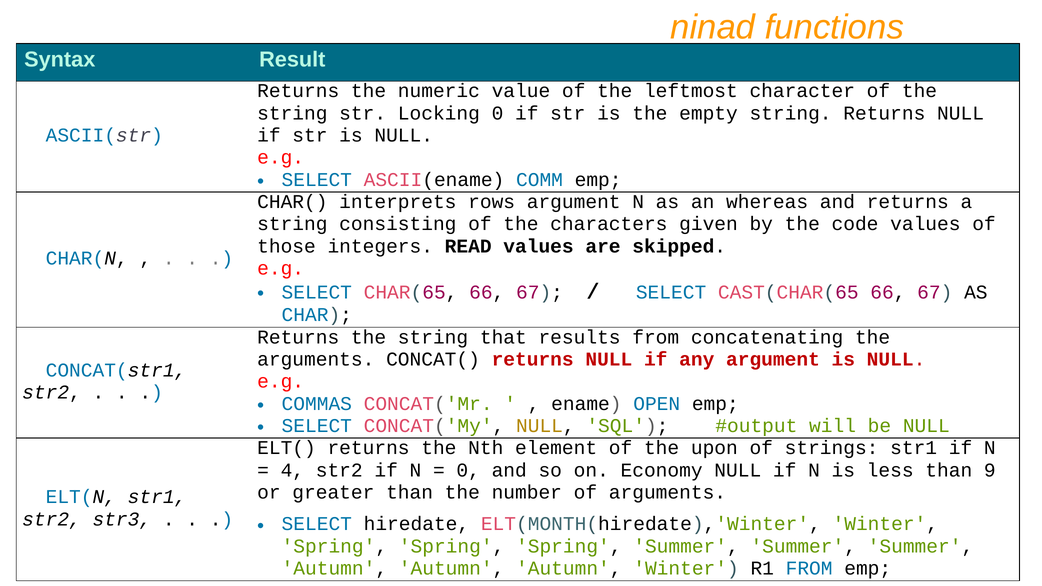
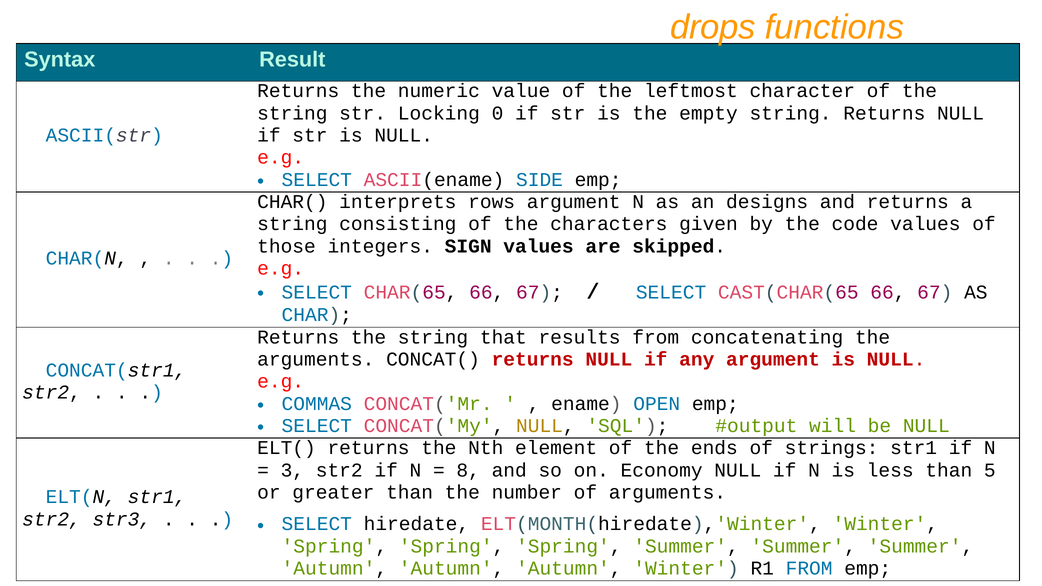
ninad: ninad -> drops (713, 27)
COMM: COMM -> SIDE (540, 180)
whereas: whereas -> designs (767, 202)
READ: READ -> SIGN (468, 246)
upon: upon -> ends (714, 448)
4: 4 -> 3 (292, 470)
0: 0 -> 8 (468, 470)
9: 9 -> 5 (990, 470)
